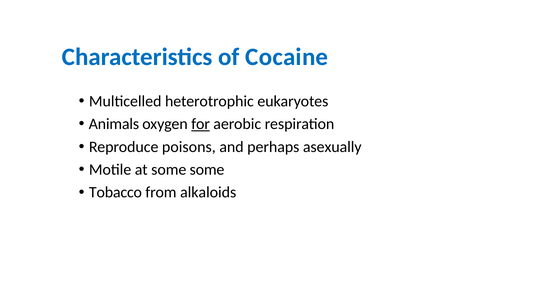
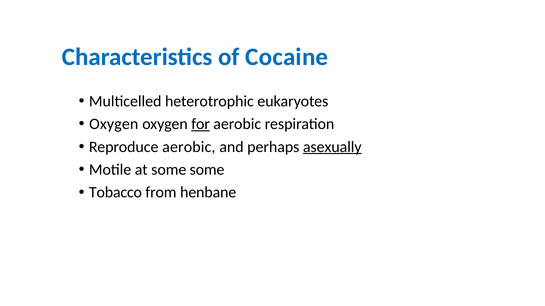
Animals: Animals -> Oxygen (114, 124)
Reproduce poisons: poisons -> aerobic (189, 147)
asexually underline: none -> present (332, 147)
alkaloids: alkaloids -> henbane (208, 193)
